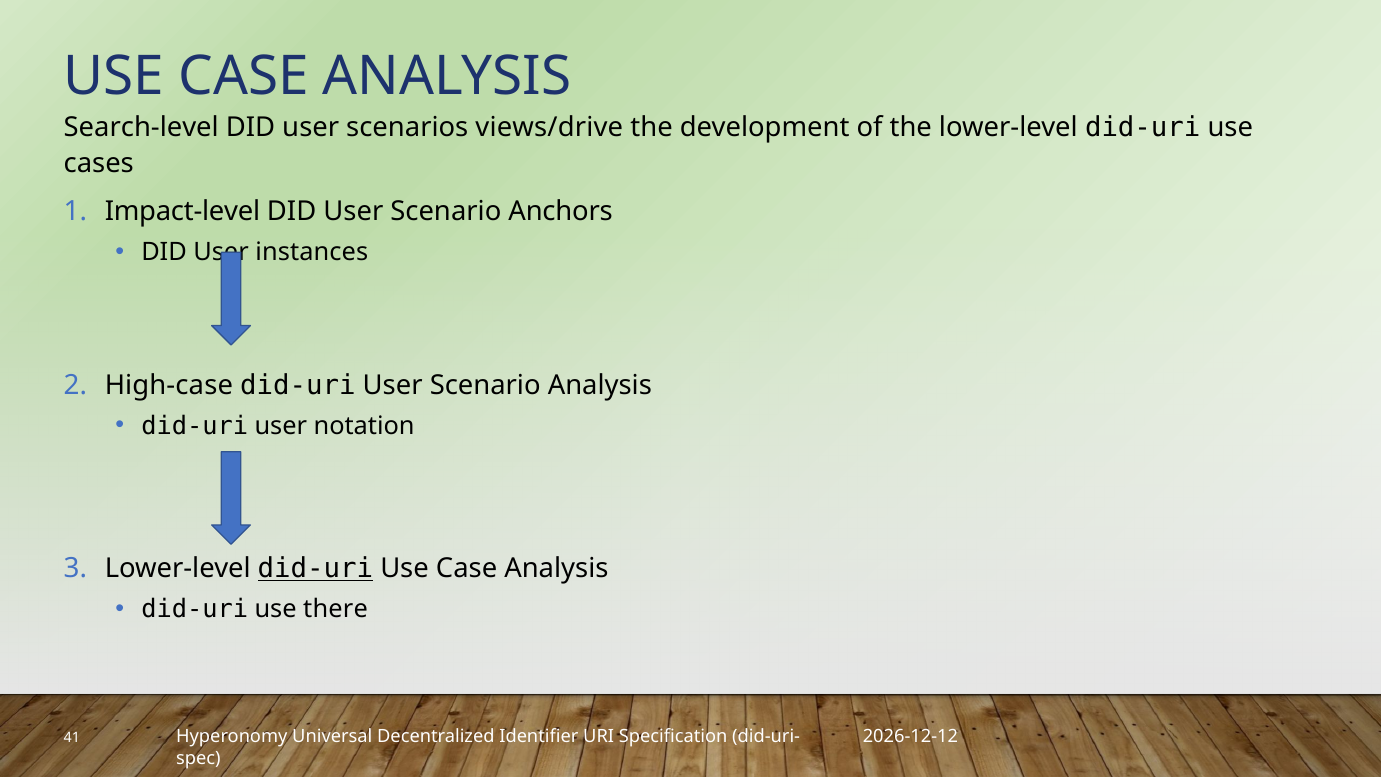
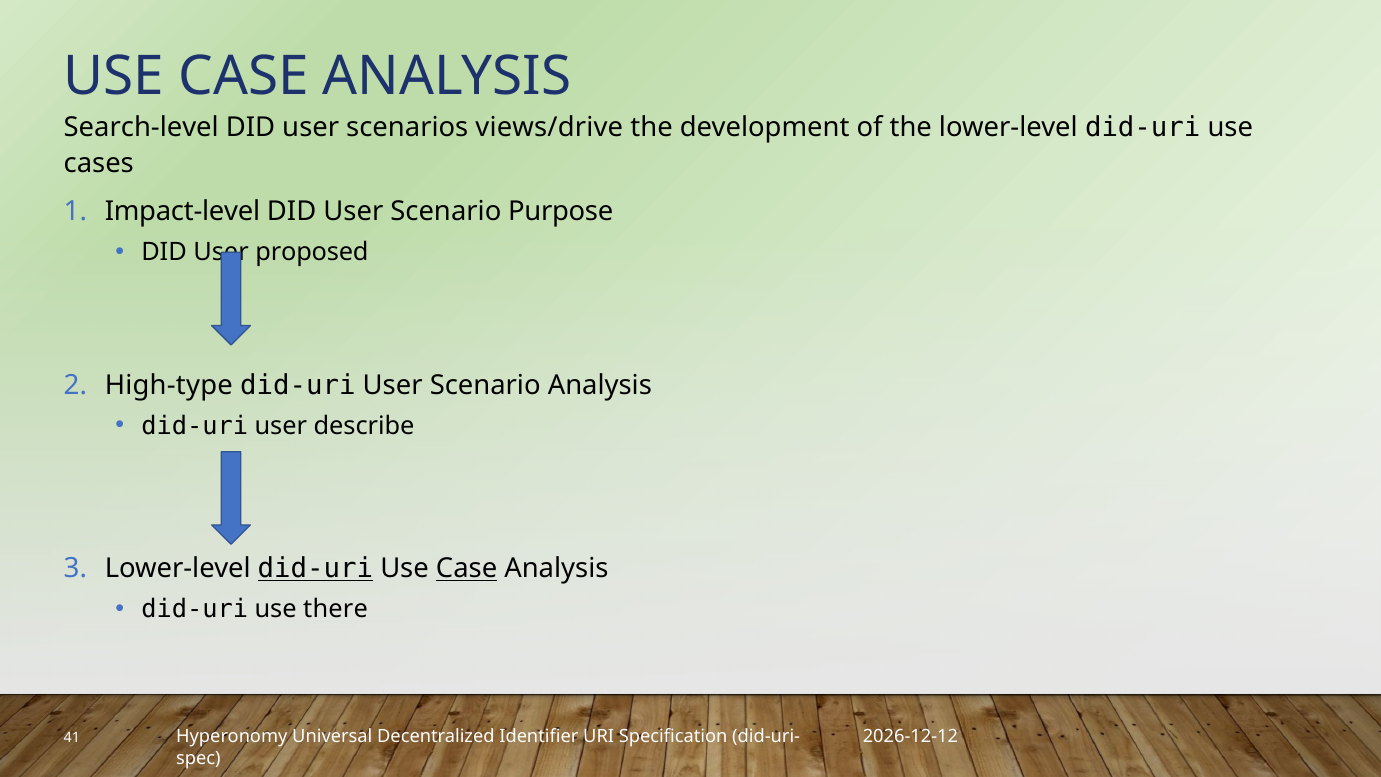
Anchors: Anchors -> Purpose (561, 212)
instances: instances -> proposed (312, 252)
High-case: High-case -> High-type (169, 385)
notation: notation -> describe (364, 426)
Case underline: none -> present (467, 569)
